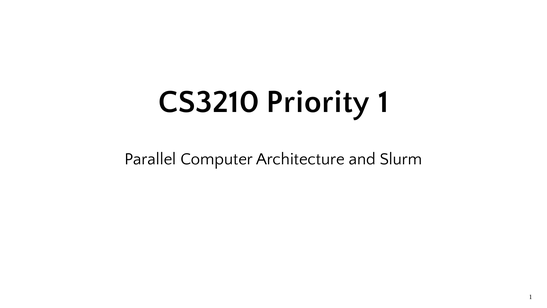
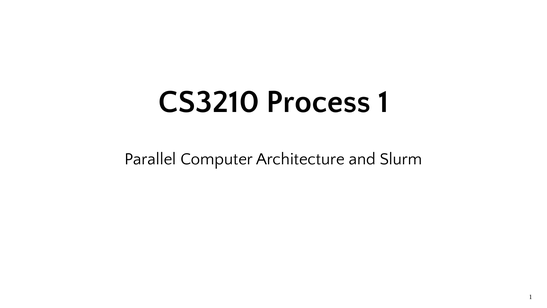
Priority: Priority -> Process (318, 101)
